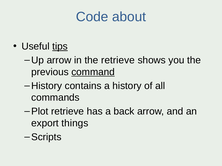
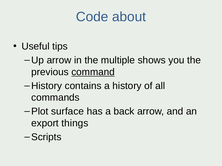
tips underline: present -> none (60, 47)
the retrieve: retrieve -> multiple (118, 60)
Plot retrieve: retrieve -> surface (67, 112)
